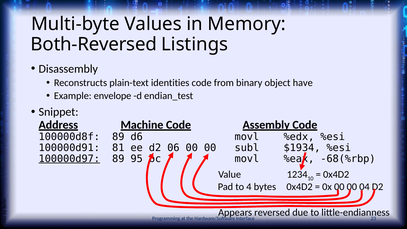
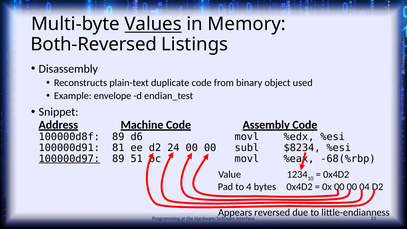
Values underline: none -> present (153, 24)
identities: identities -> duplicate (170, 83)
have: have -> used (303, 83)
06: 06 -> 24 (173, 148)
$1934: $1934 -> $8234 (302, 148)
95: 95 -> 51 (137, 159)
